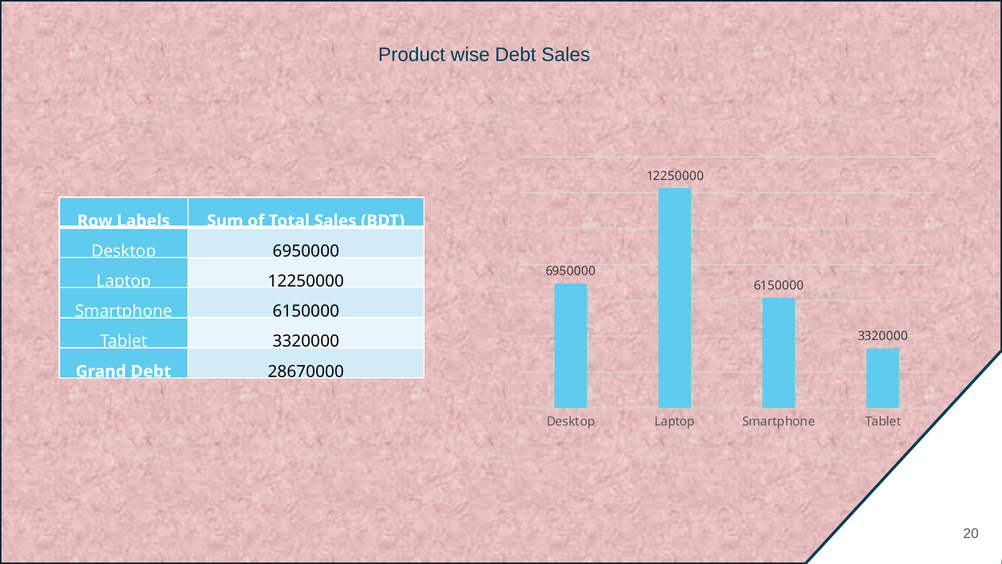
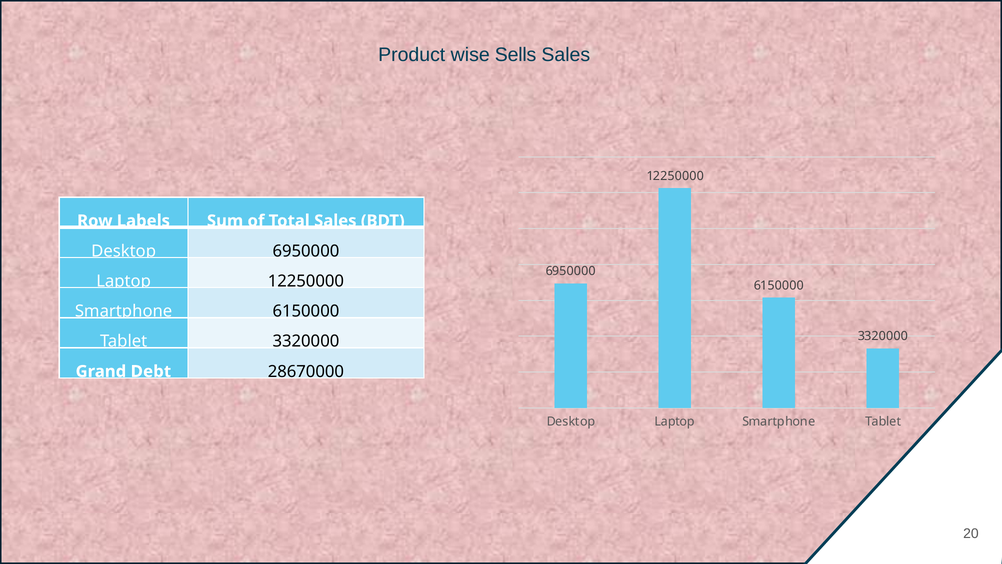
wise Debt: Debt -> Sells (516, 55)
